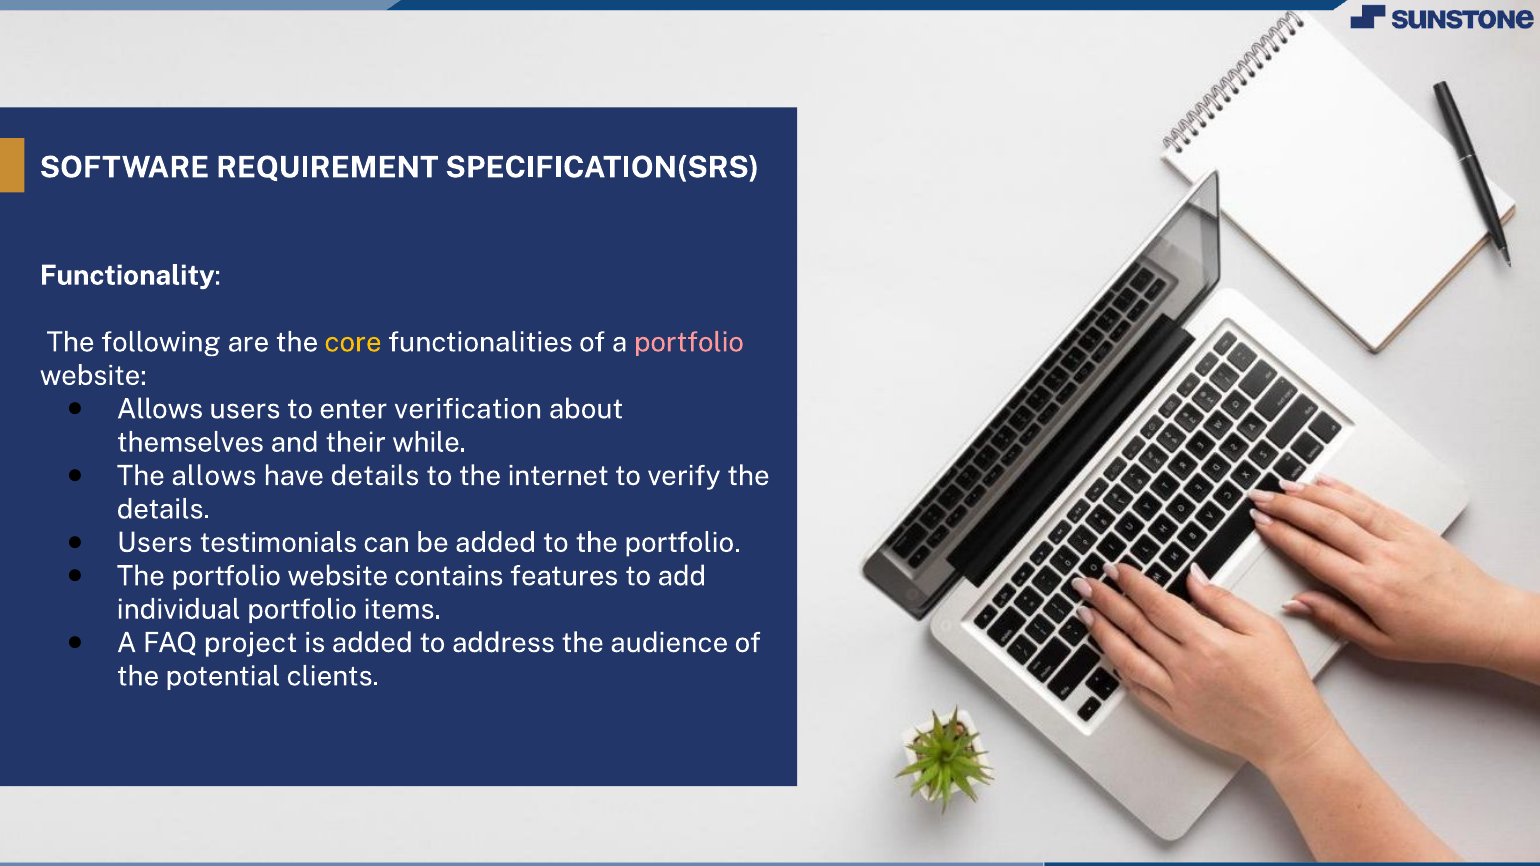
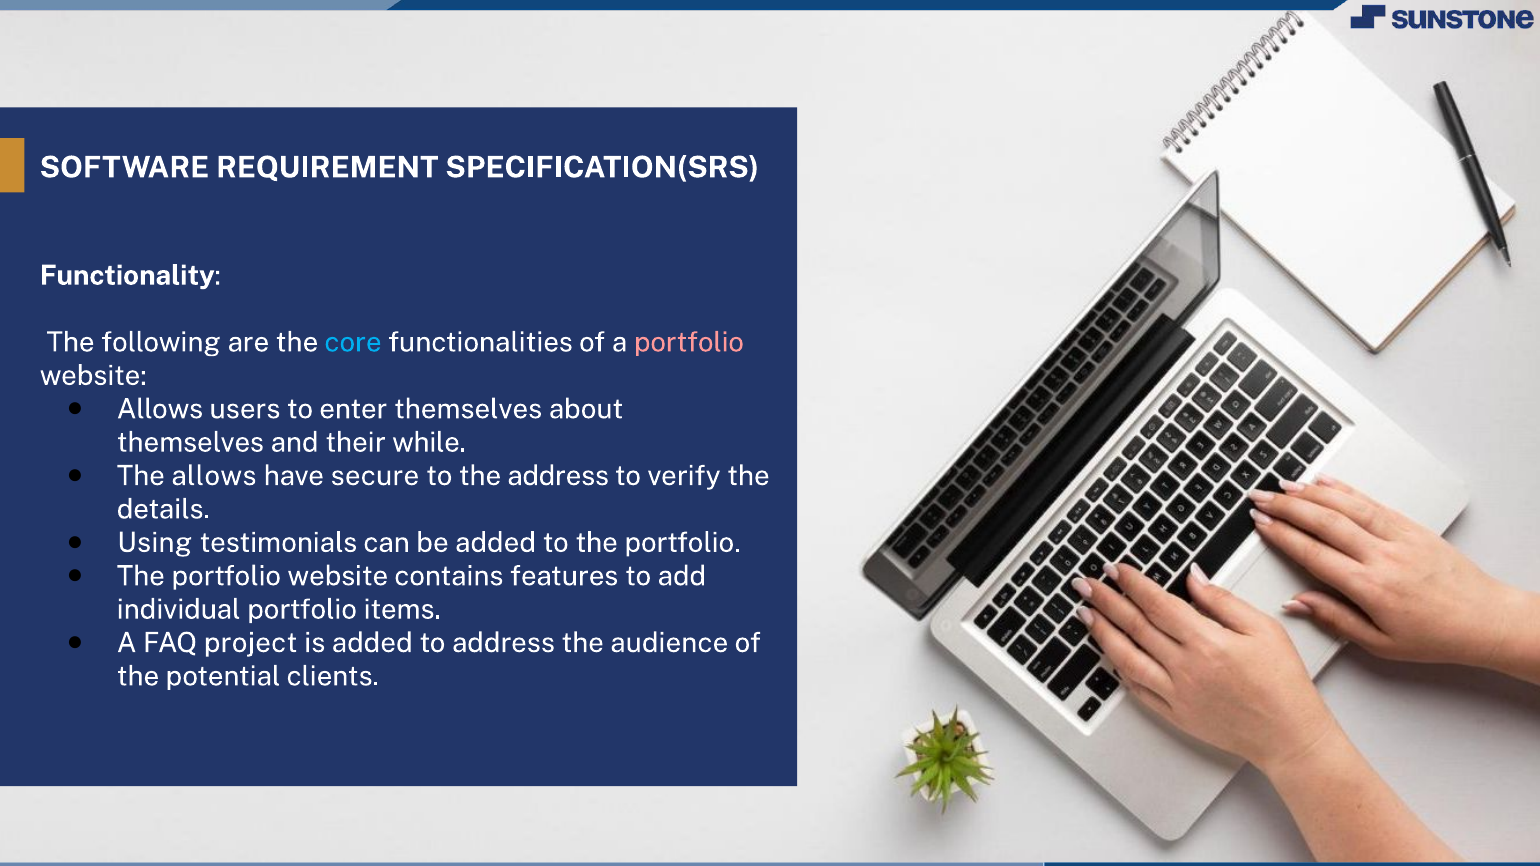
core colour: yellow -> light blue (353, 342)
enter verification: verification -> themselves (468, 409)
have details: details -> secure (375, 476)
the internet: internet -> address (558, 476)
Users: Users -> Using (155, 543)
